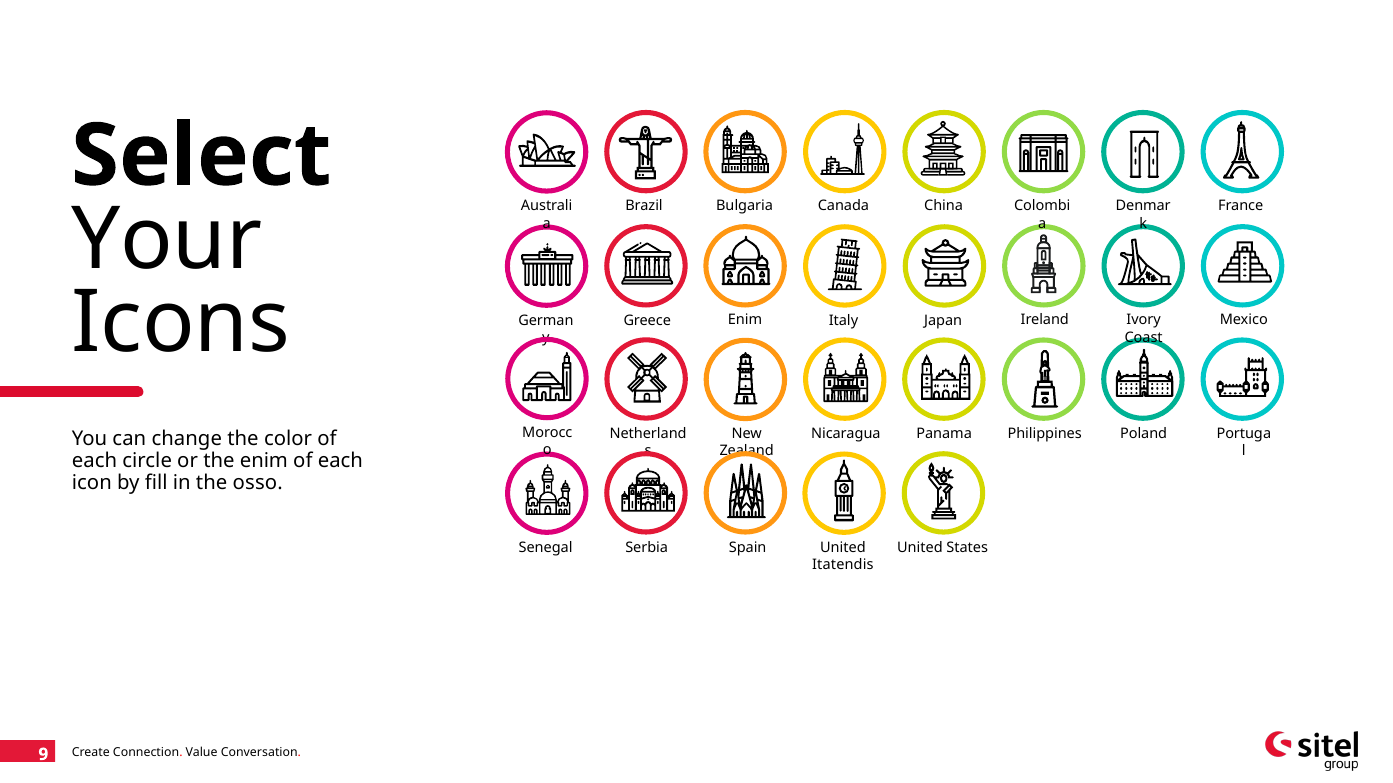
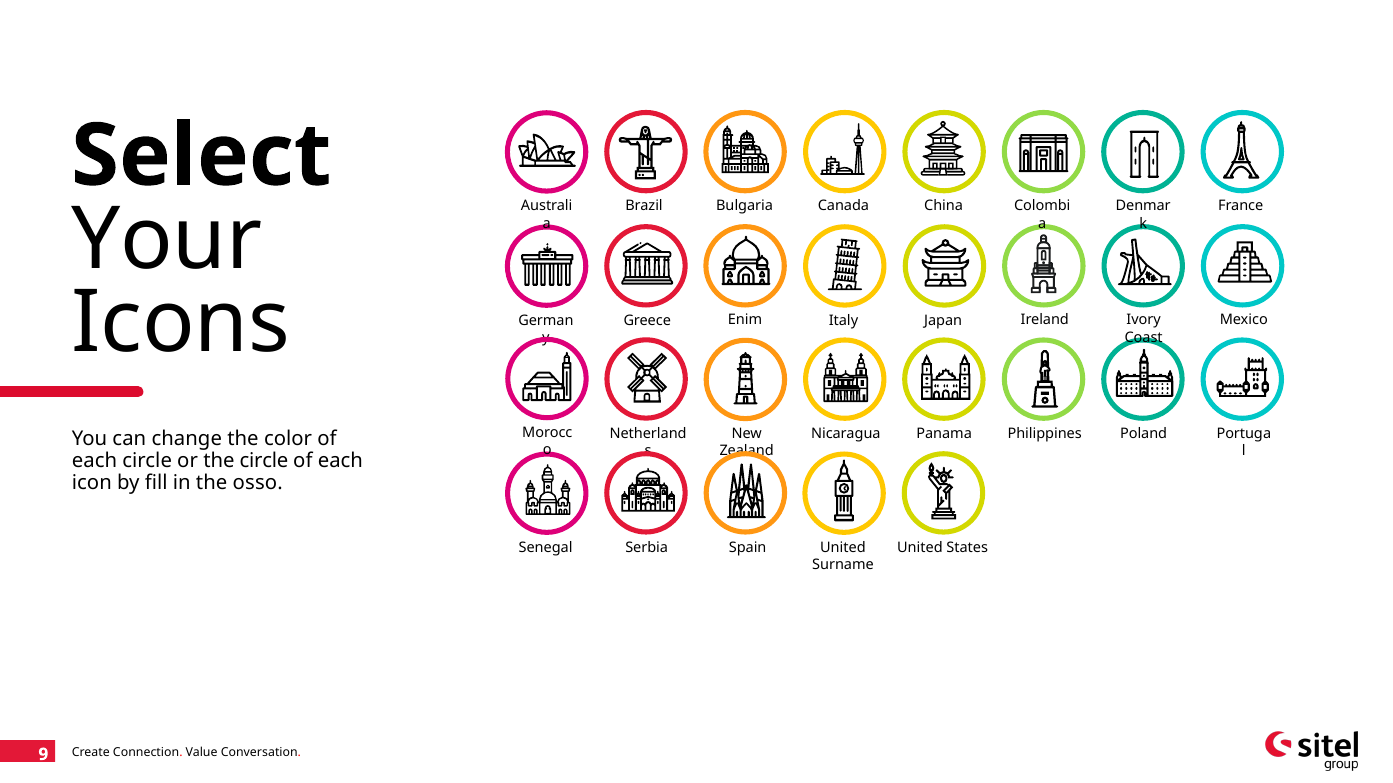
the enim: enim -> circle (264, 461)
Itatendis: Itatendis -> Surname (843, 565)
